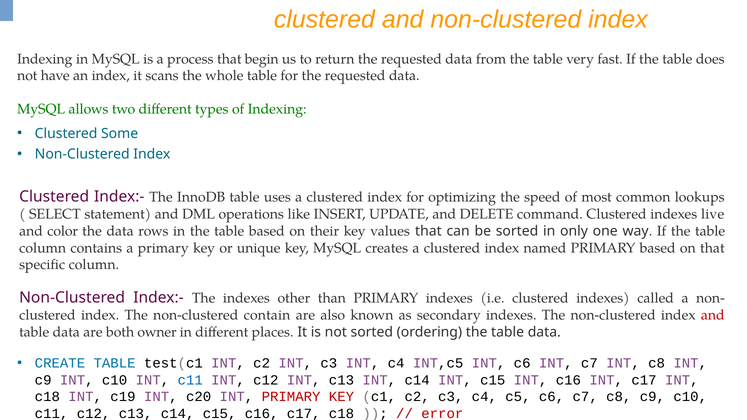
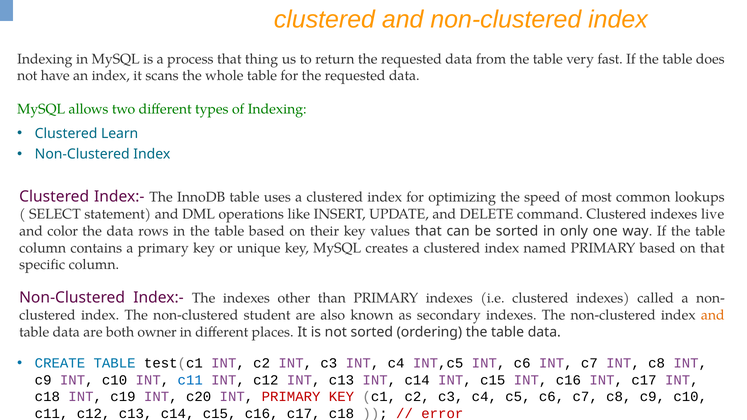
begin: begin -> thing (262, 59)
Some: Some -> Learn (120, 134)
contain: contain -> student (267, 315)
and colour: red -> orange (713, 315)
